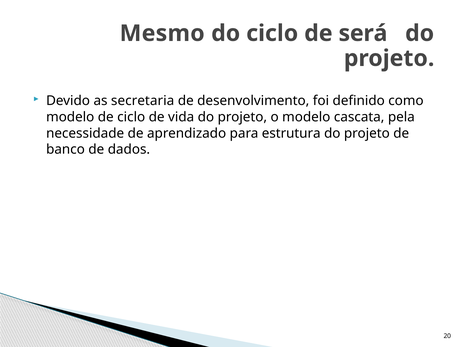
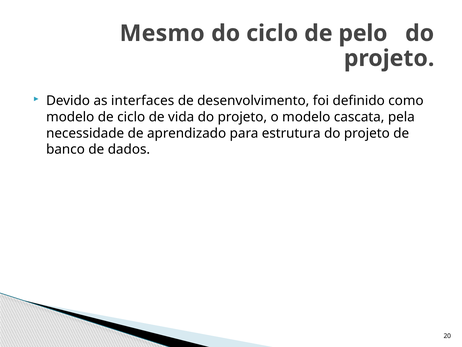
será: será -> pelo (363, 33)
secretaria: secretaria -> interfaces (143, 101)
